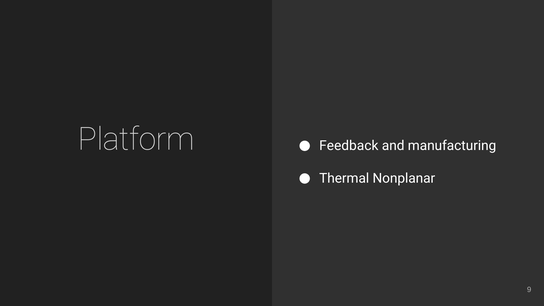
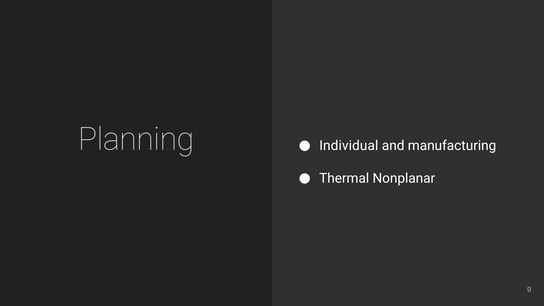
Platform: Platform -> Planning (136, 139)
Feedback: Feedback -> Individual (349, 146)
